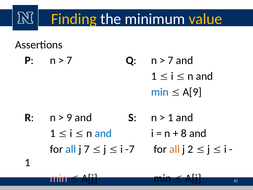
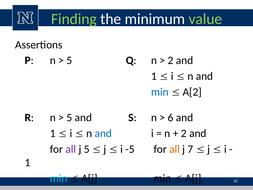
Finding colour: yellow -> light green (74, 19)
value colour: yellow -> light green (205, 19)
7: 7 -> 5 (69, 60)
7: 7 -> 2 (171, 60)
A[9: A[9 -> A[2 (192, 92)
9: 9 -> 5 (69, 117)
1: 1 -> 6 (171, 117)
8: 8 -> 2 (184, 133)
all colour: blue -> purple (71, 149)
j 7: 7 -> 5 (87, 149)
-7: -7 -> -5 (130, 149)
2: 2 -> 7 (190, 149)
min colour: pink -> light blue (59, 178)
